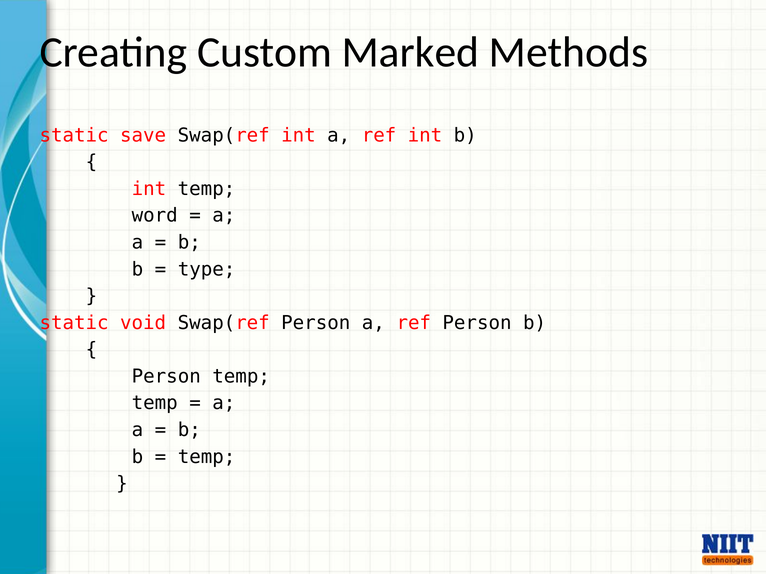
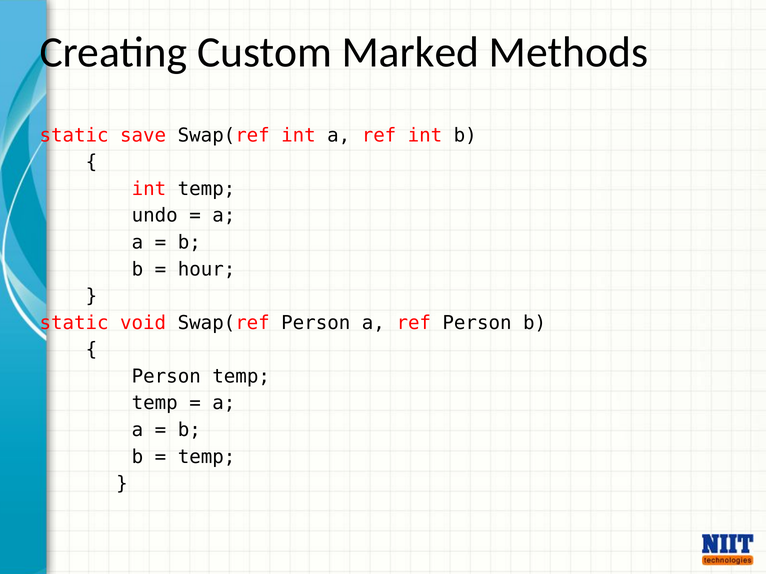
word: word -> undo (155, 216)
type: type -> hour (207, 269)
